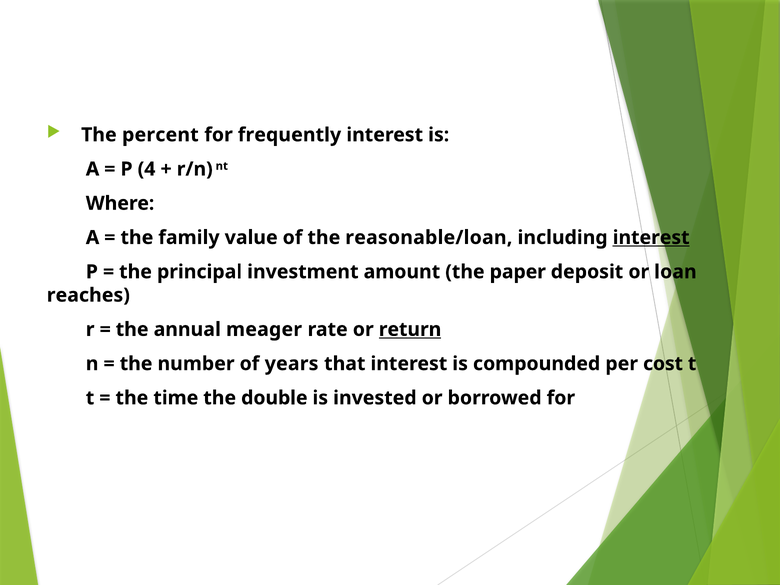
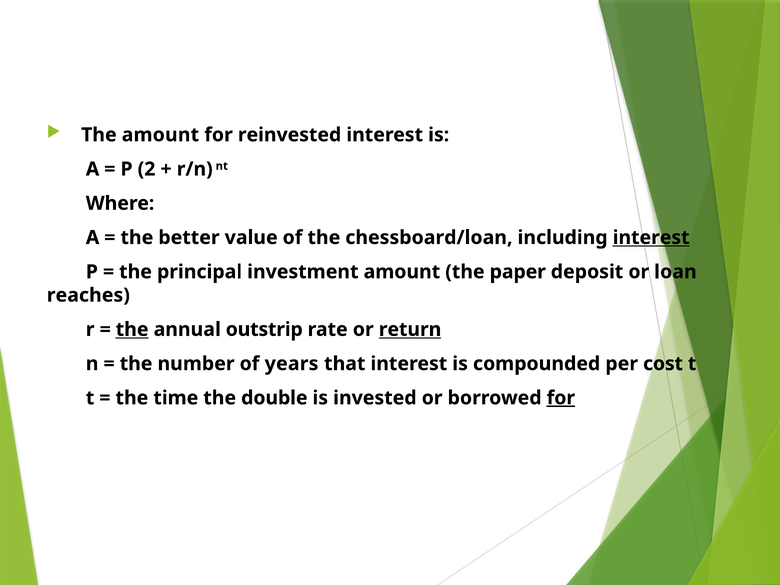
The percent: percent -> amount (160, 135)
frequently: frequently -> reinvested (290, 135)
4: 4 -> 2 (147, 169)
family: family -> better (189, 238)
reasonable/loan: reasonable/loan -> chessboard/loan (429, 238)
the underline: none -> present (132, 329)
meager: meager -> outstrip (264, 329)
for underline: none -> present (561, 398)
